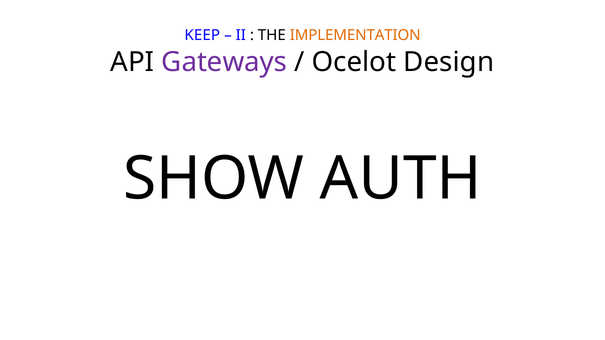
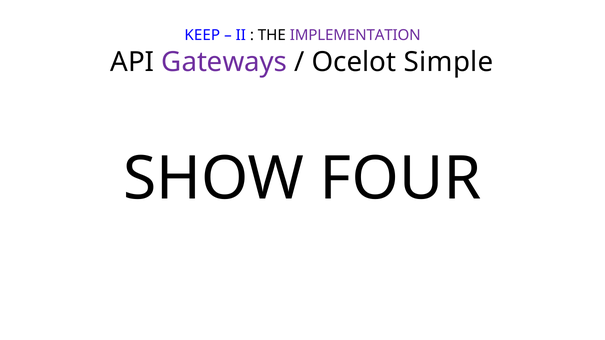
IMPLEMENTATION colour: orange -> purple (355, 35)
Design: Design -> Simple (449, 62)
AUTH: AUTH -> FOUR (401, 179)
